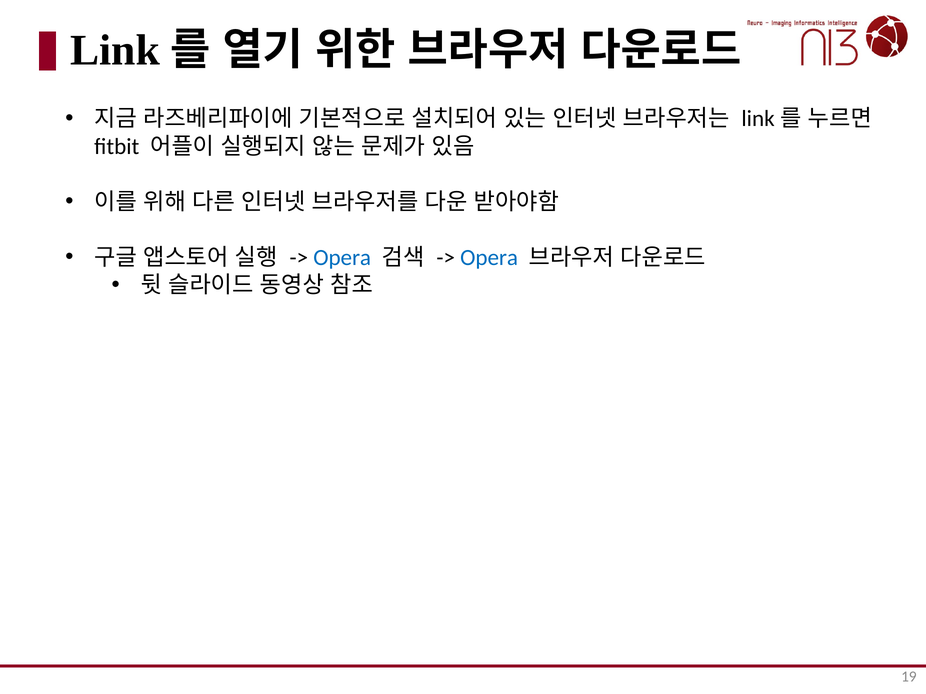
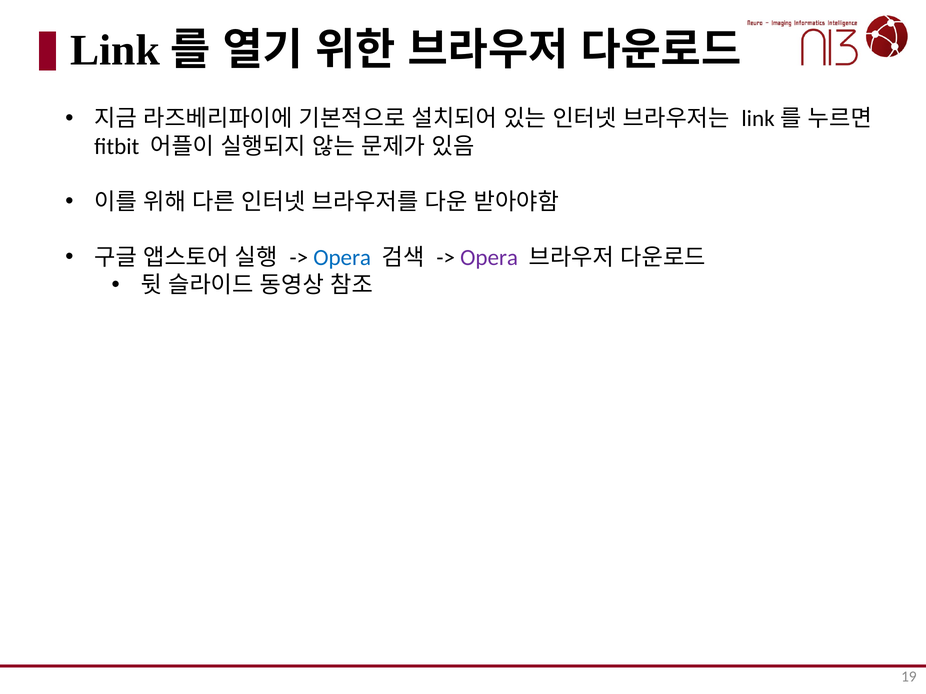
Opera colour: blue -> purple (489, 258)
